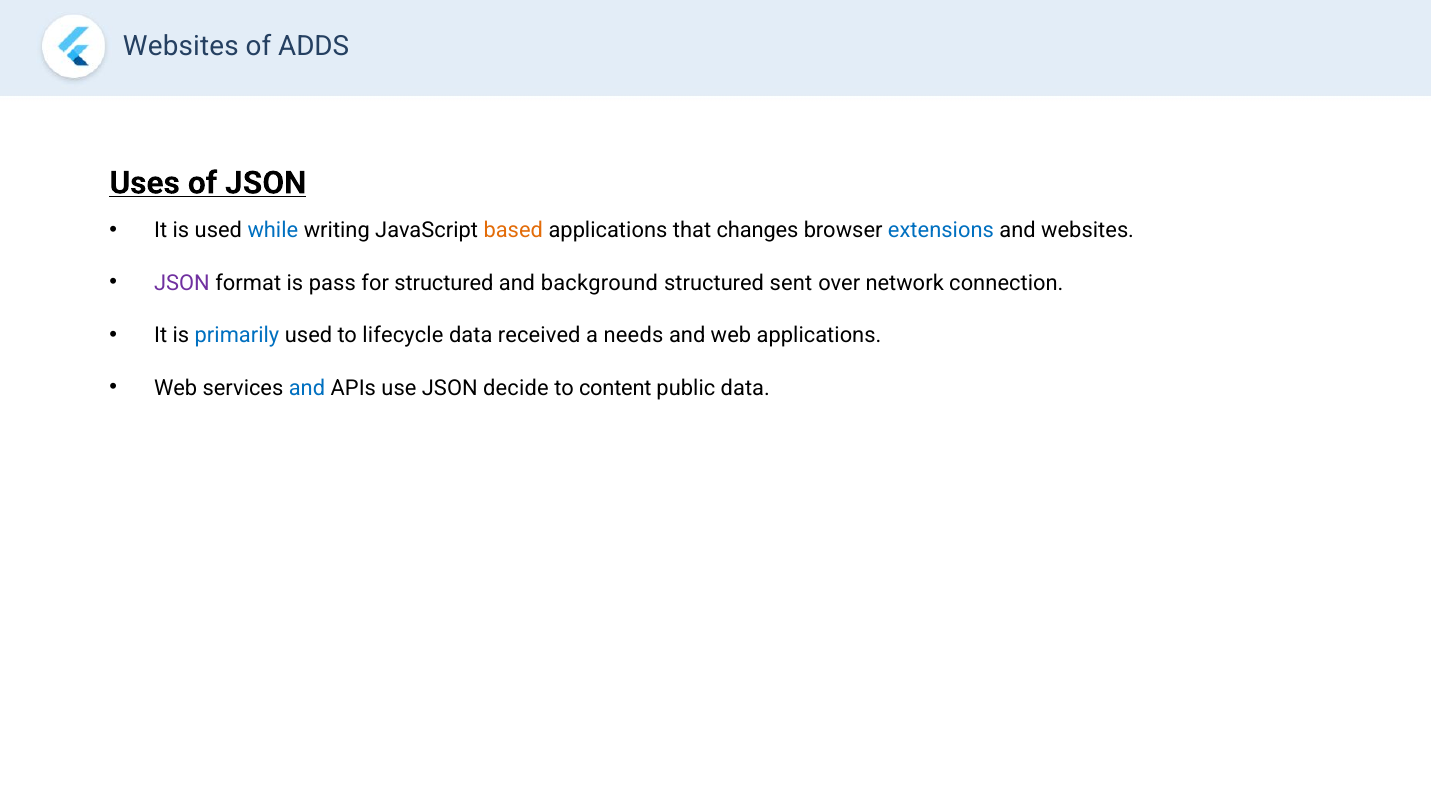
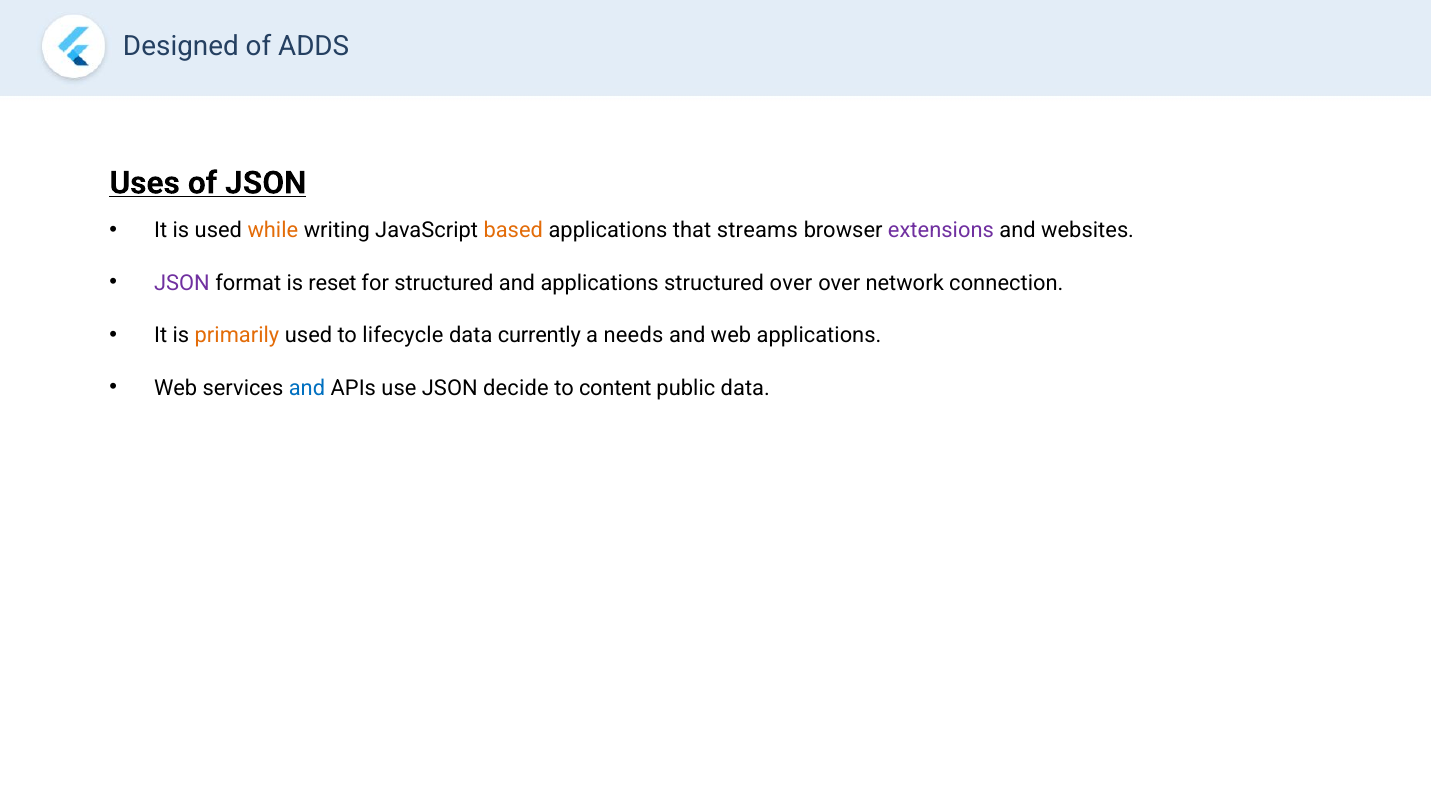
Websites: Websites -> Designed (181, 47)
while colour: blue -> orange (273, 230)
changes: changes -> streams (757, 230)
extensions colour: blue -> purple (941, 230)
pass: pass -> reset (333, 283)
and background: background -> applications (600, 283)
structured sent: sent -> over (791, 283)
primarily colour: blue -> orange (237, 335)
received: received -> currently (539, 335)
